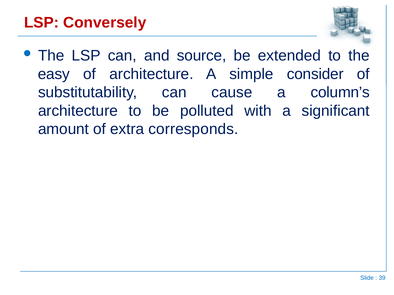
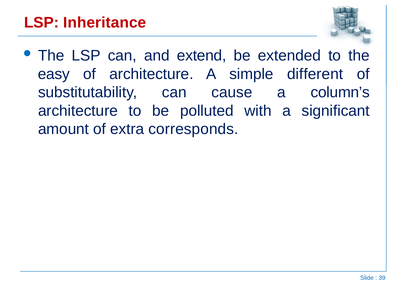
Conversely: Conversely -> Inheritance (105, 23)
source: source -> extend (202, 56)
consider: consider -> different (315, 74)
